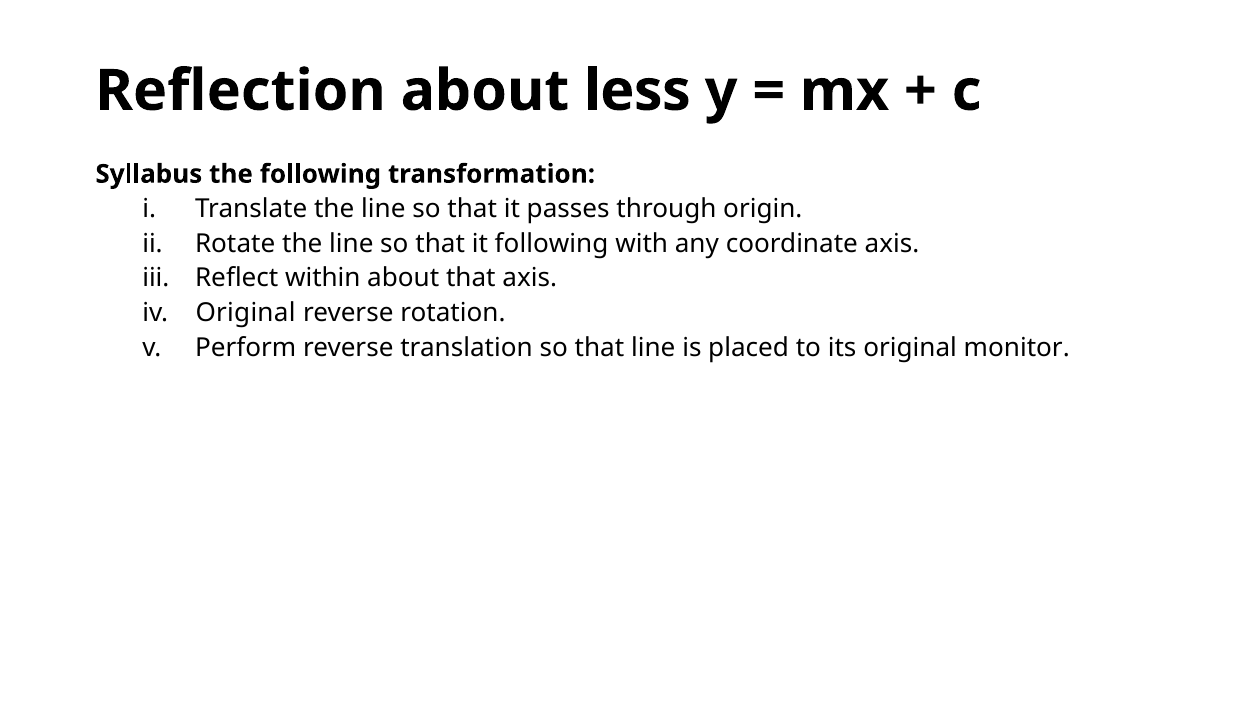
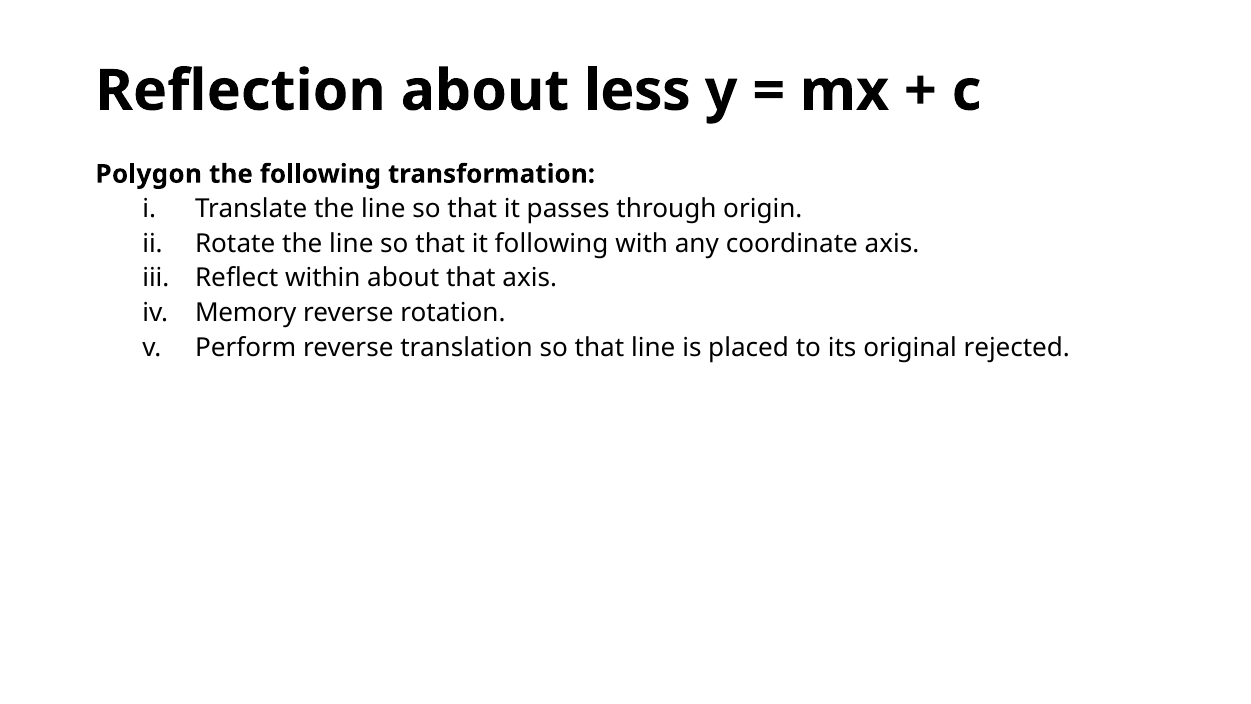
Syllabus: Syllabus -> Polygon (149, 174)
Original: Original -> Memory (246, 313)
monitor: monitor -> rejected (1017, 347)
